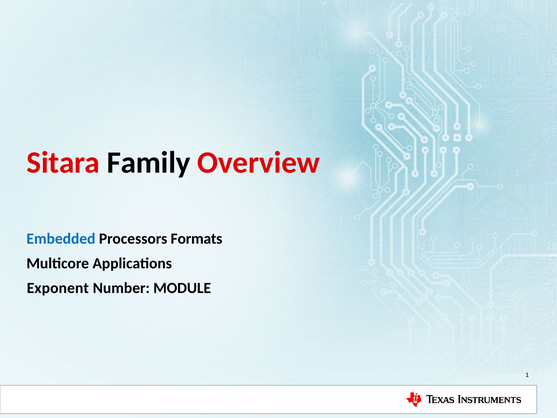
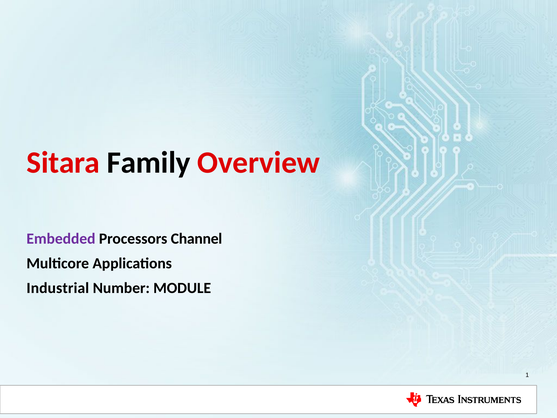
Embedded colour: blue -> purple (61, 238)
Formats: Formats -> Channel (197, 238)
Exponent: Exponent -> Industrial (58, 288)
